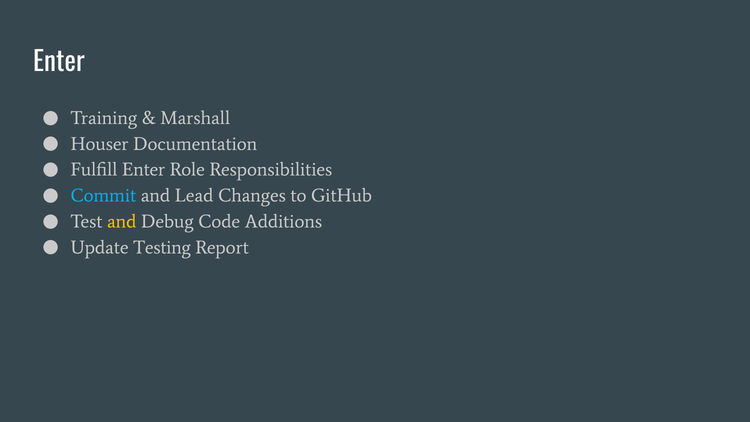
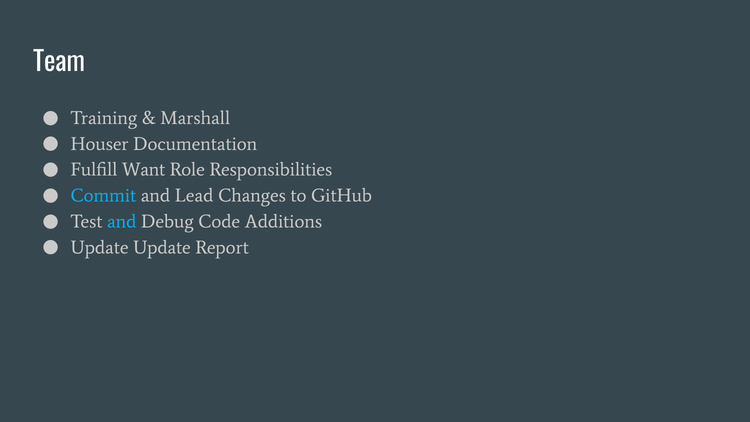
Enter: Enter -> Team (59, 62)
Fulfill Enter: Enter -> Want (144, 170)
and colour: yellow -> light blue (122, 221)
Update Testing: Testing -> Update (162, 247)
